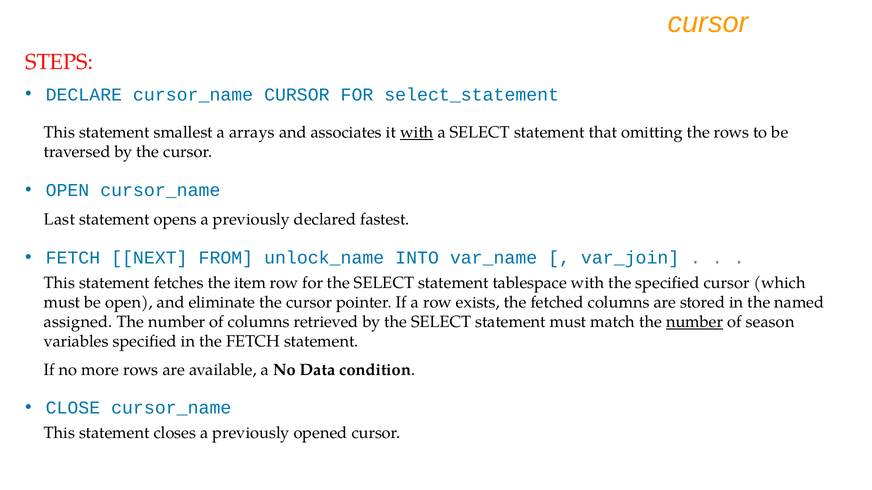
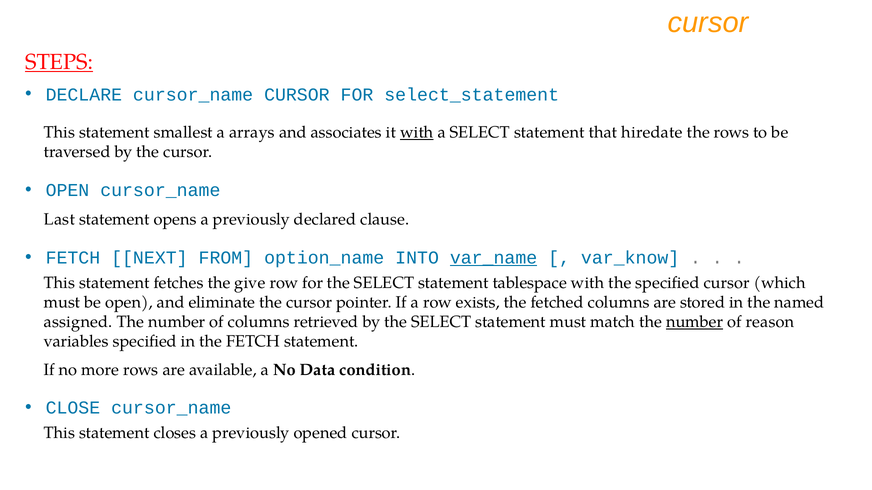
STEPS underline: none -> present (59, 62)
omitting: omitting -> hiredate (652, 133)
fastest: fastest -> clause (385, 220)
unlock_name: unlock_name -> option_name (324, 258)
var_name underline: none -> present (494, 258)
var_join: var_join -> var_know (630, 258)
item: item -> give (250, 283)
season: season -> reason (770, 322)
